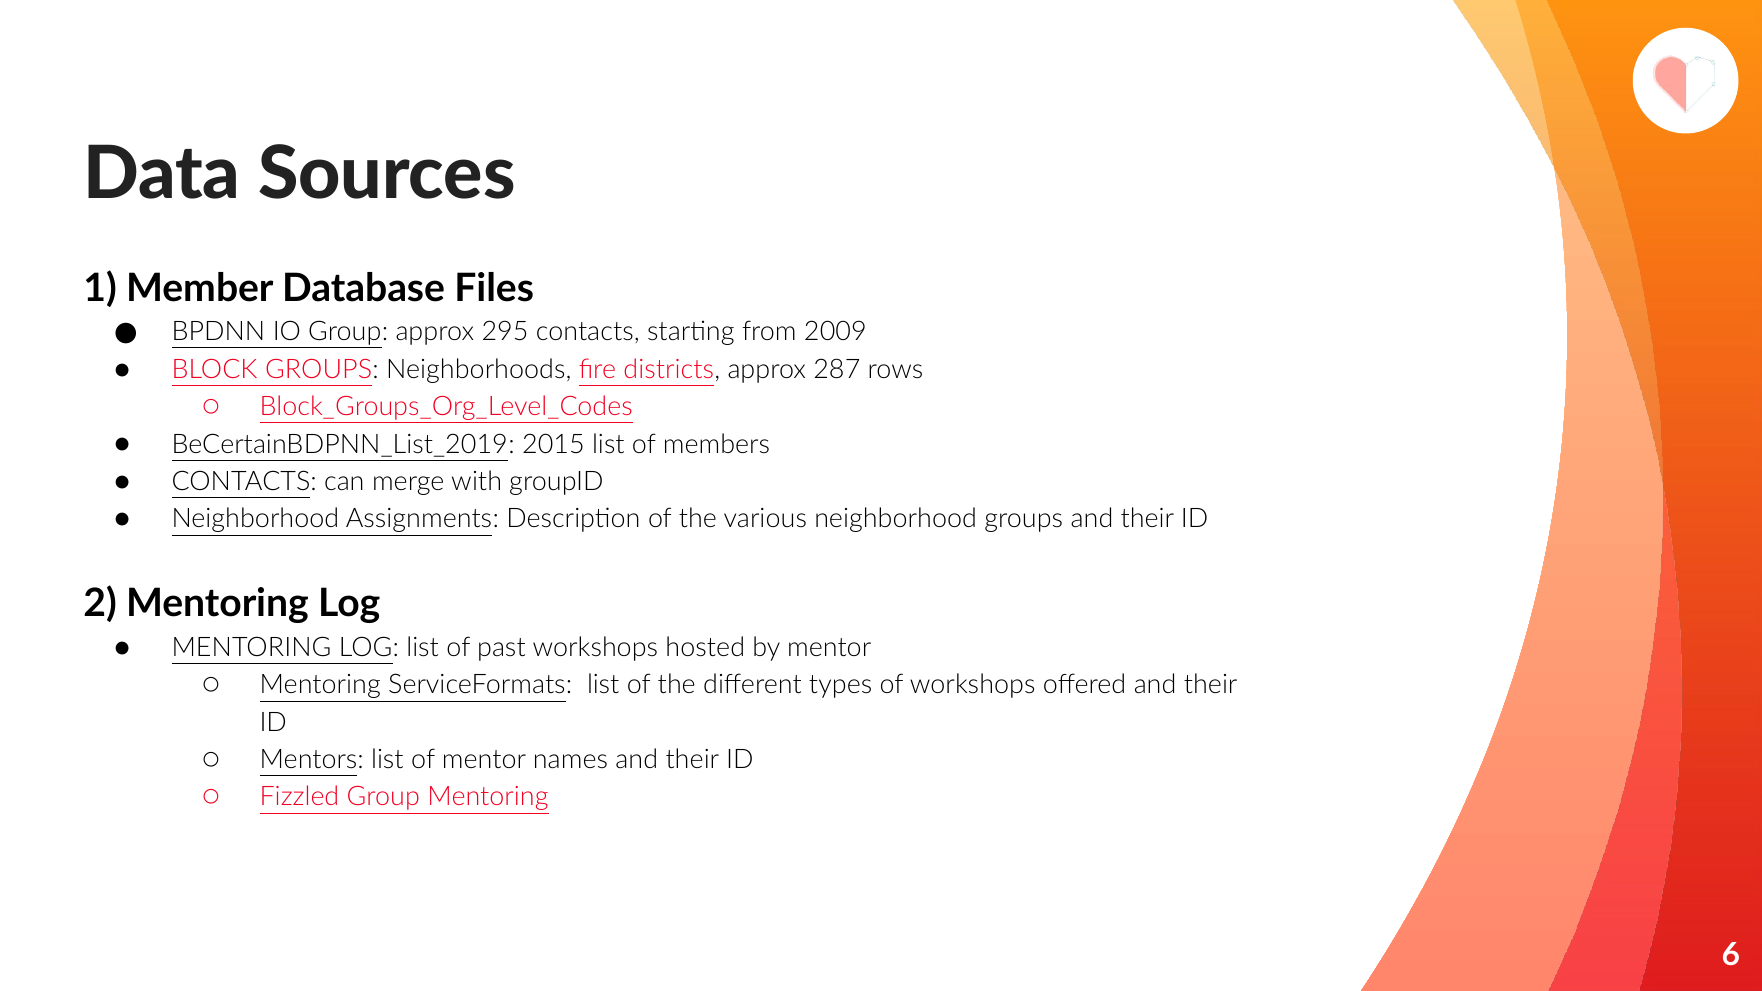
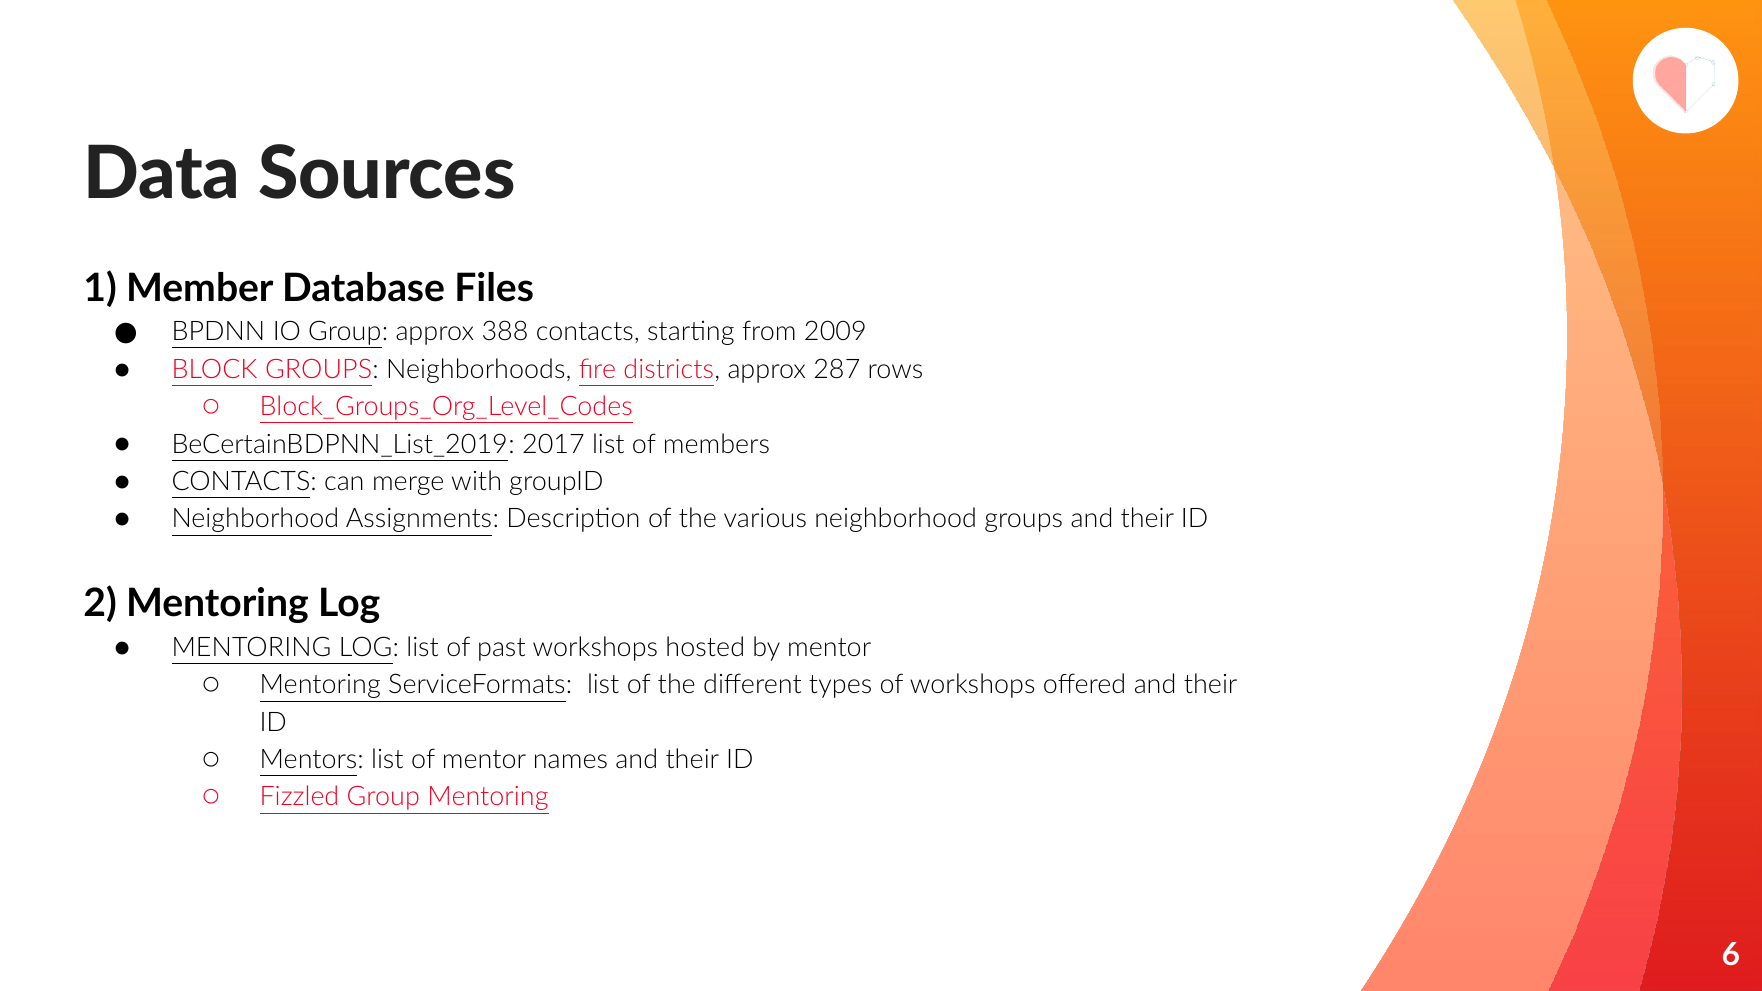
295: 295 -> 388 (505, 332)
2015: 2015 -> 2017 (553, 444)
